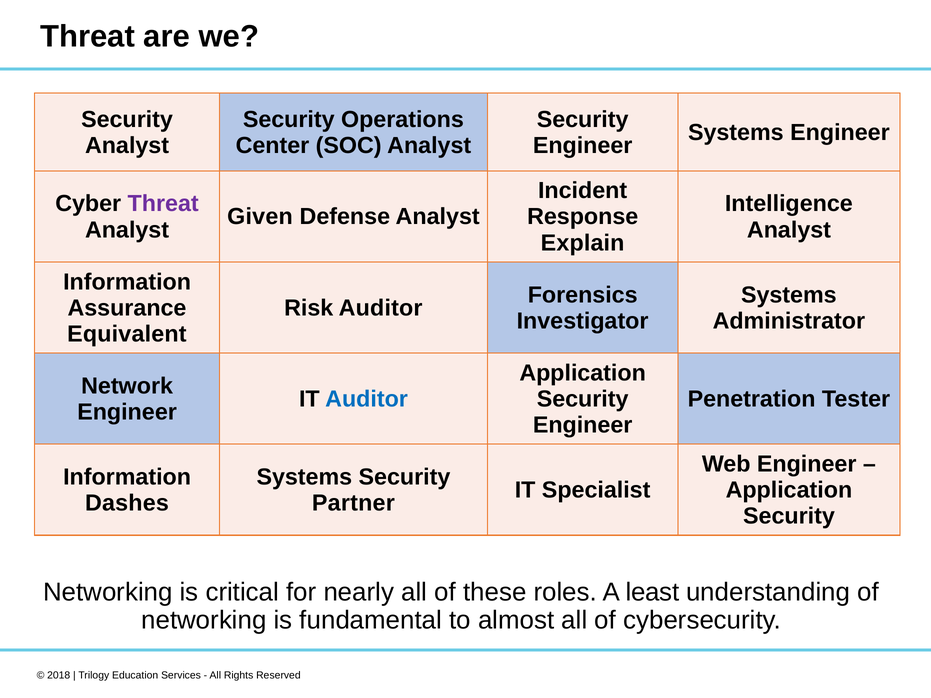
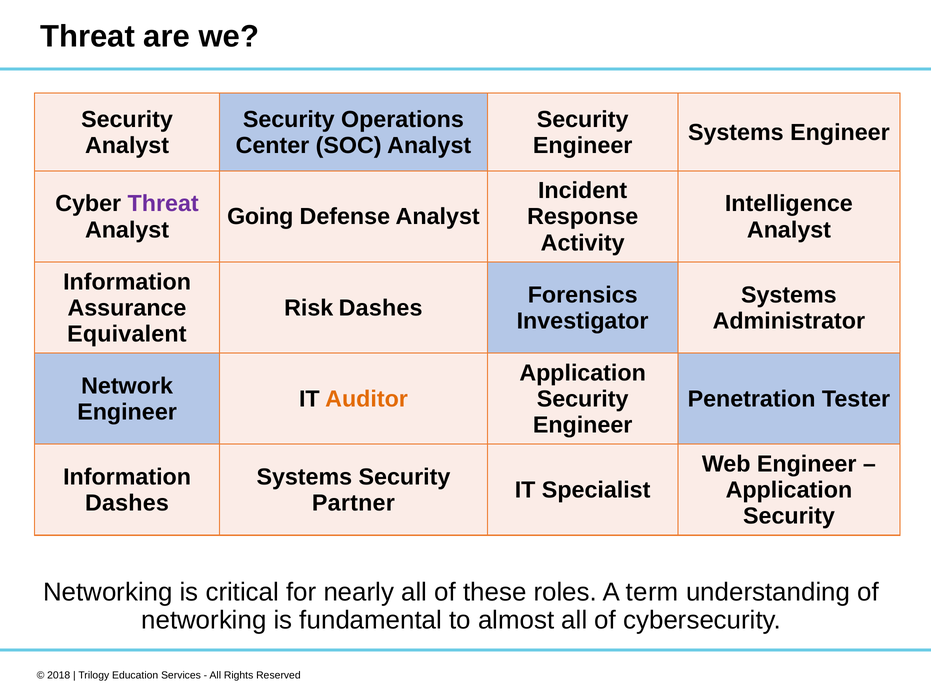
Given: Given -> Going (260, 217)
Explain: Explain -> Activity (583, 243)
Risk Auditor: Auditor -> Dashes (381, 308)
Auditor colour: blue -> orange (367, 399)
least: least -> term (652, 592)
